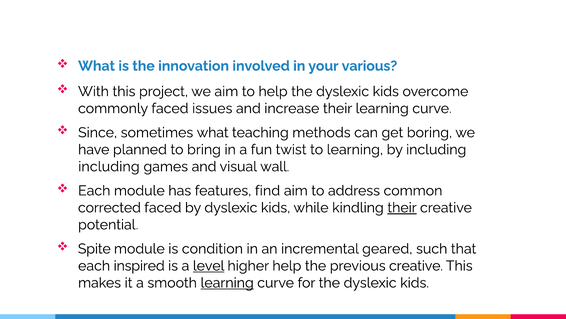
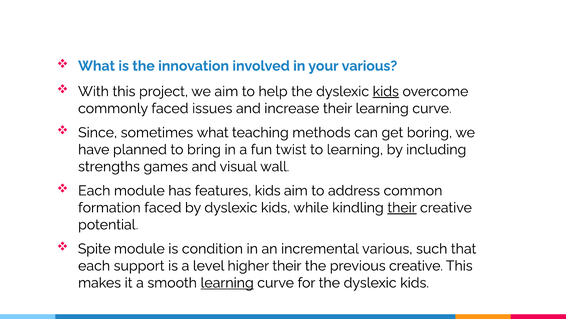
kids underline: none -> present (386, 91)
including: including -> strengths (109, 166)
features find: find -> kids (268, 190)
corrected: corrected -> formation (109, 207)
incremental geared: geared -> various (387, 248)
inspired: inspired -> support (139, 265)
level underline: present -> none (209, 265)
higher help: help -> their (287, 265)
